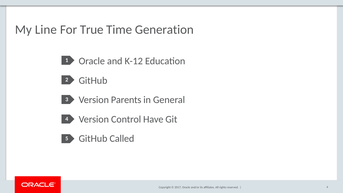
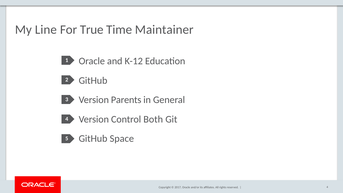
Generation: Generation -> Maintainer (164, 30)
Have: Have -> Both (153, 119)
Called: Called -> Space (122, 139)
